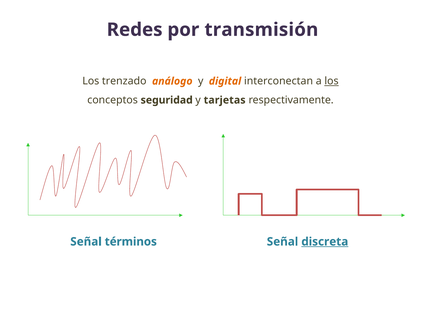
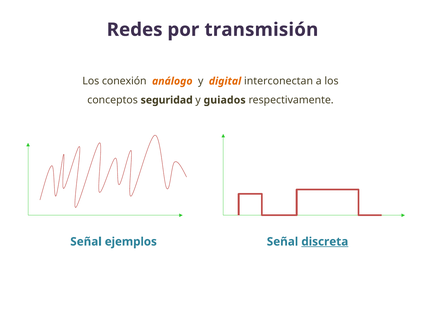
trenzado: trenzado -> conexión (124, 81)
los underline: present -> none (332, 81)
tarjetas: tarjetas -> guiados (225, 100)
términos: términos -> ejemplos (131, 241)
